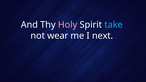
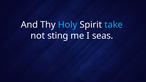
Holy colour: pink -> light blue (68, 25)
wear: wear -> sting (58, 36)
next: next -> seas (103, 36)
